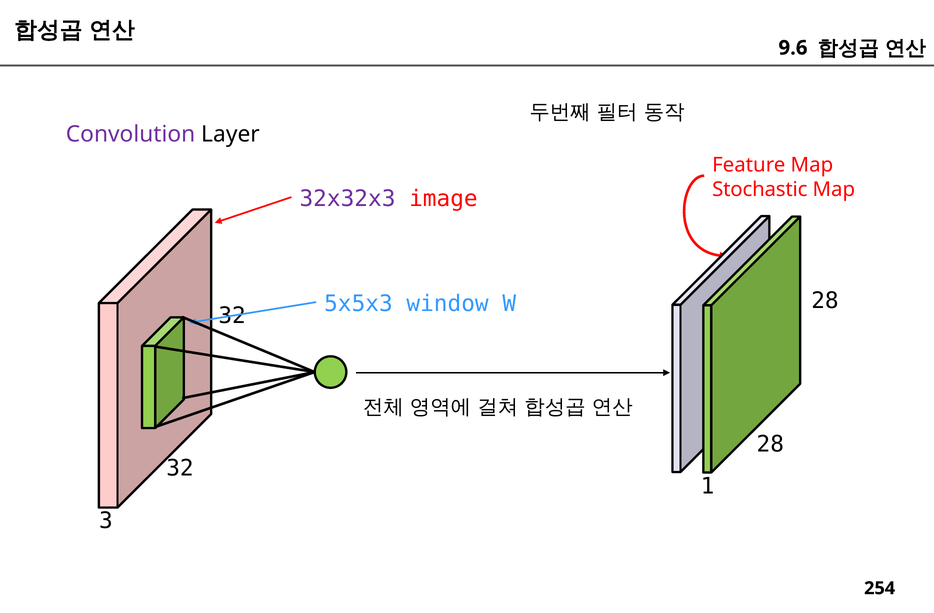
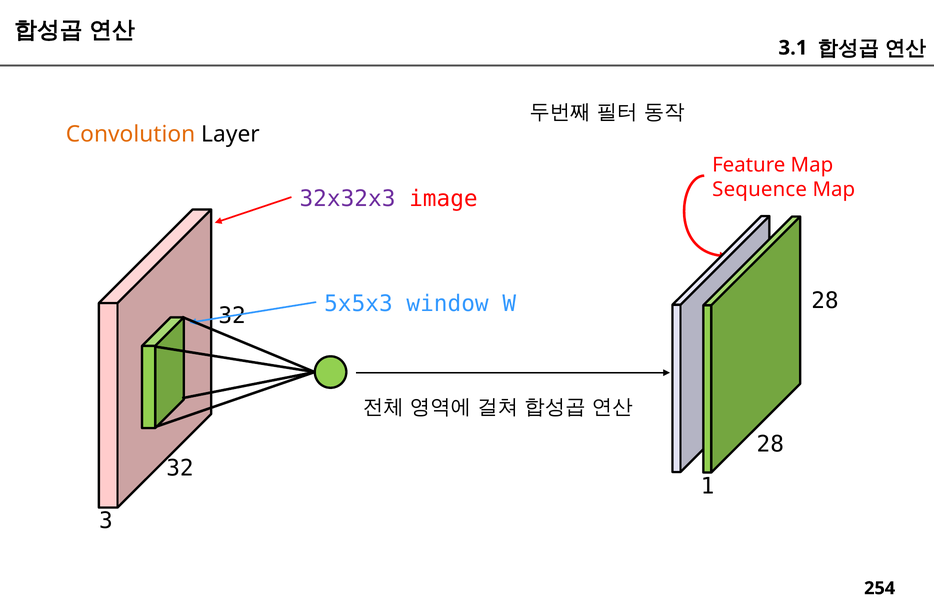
9.6: 9.6 -> 3.1 (793, 48)
Convolution colour: purple -> orange (131, 134)
Stochastic: Stochastic -> Sequence (760, 189)
